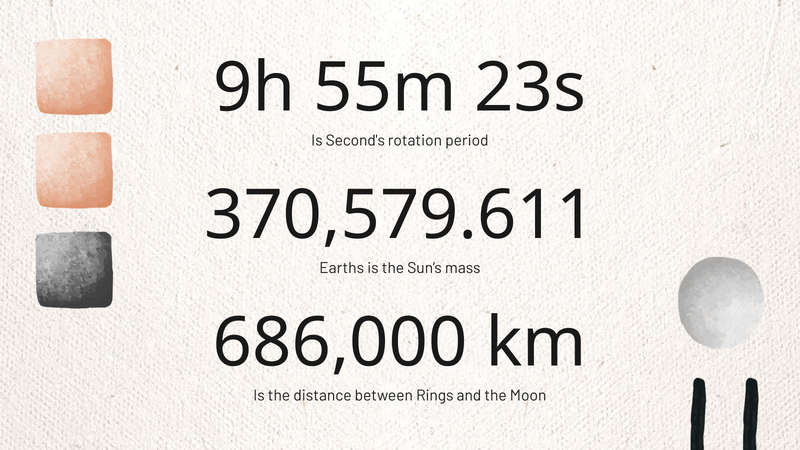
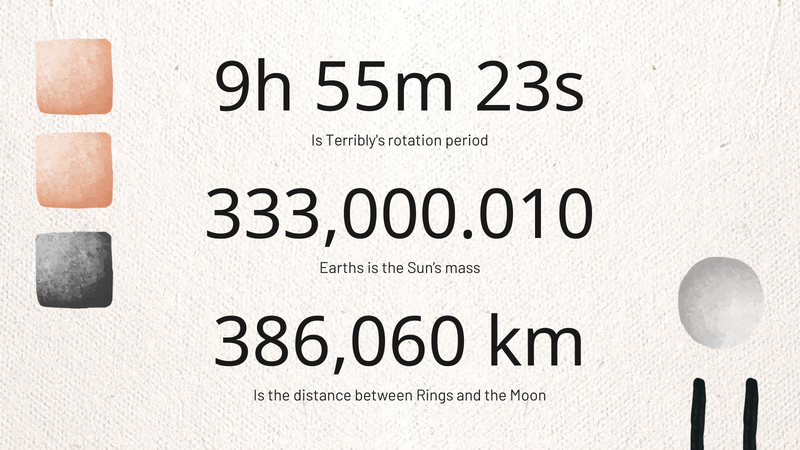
Second's: Second's -> Terribly's (355, 141)
370,579.611: 370,579.611 -> 333,000.010 (400, 215)
686,000: 686,000 -> 386,060 (340, 343)
